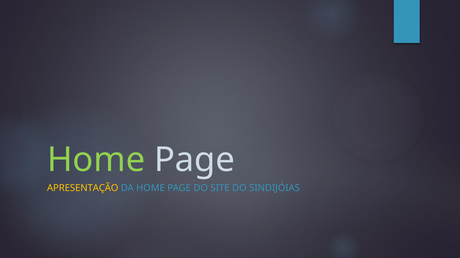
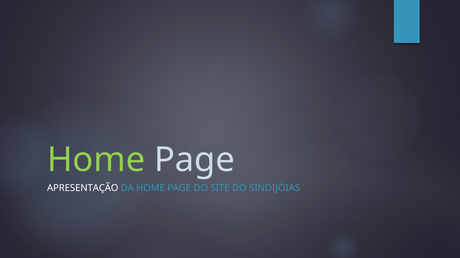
APRESENTAÇÃO colour: yellow -> white (83, 188)
